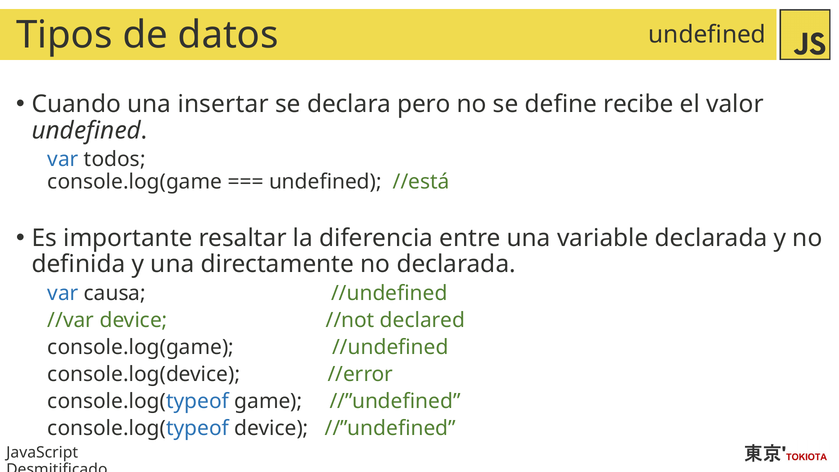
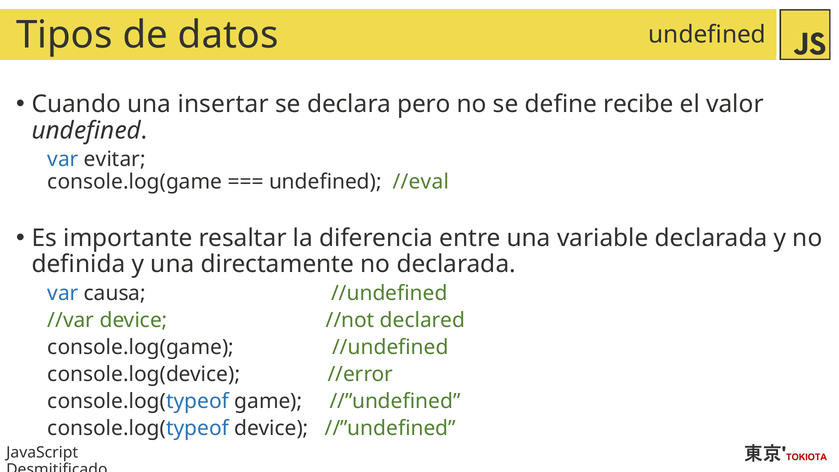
todos: todos -> evitar (115, 159)
//está: //está -> //eval (421, 182)
